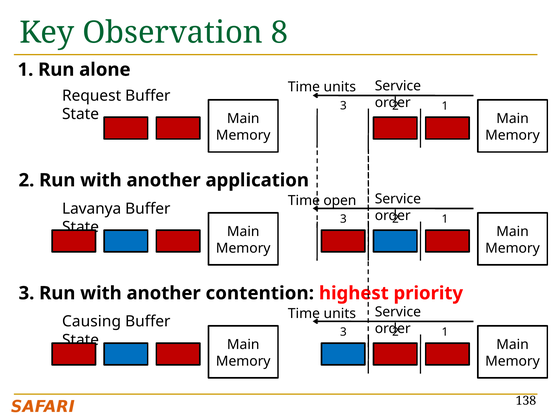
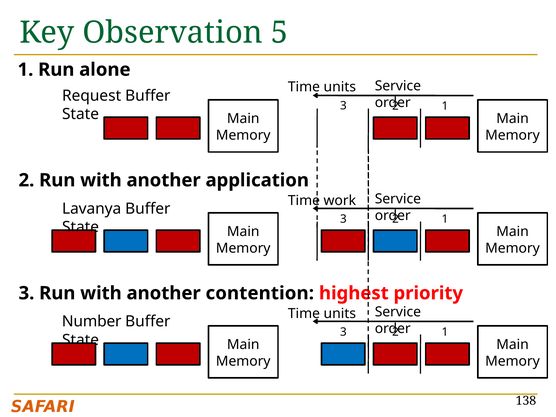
8: 8 -> 5 (279, 33)
open: open -> work (340, 201)
Causing: Causing -> Number (92, 322)
